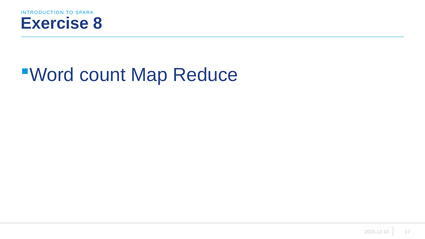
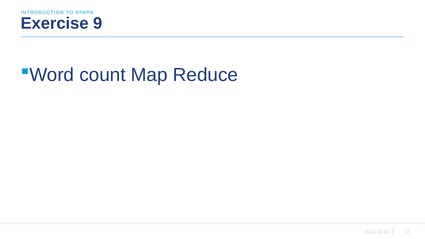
8: 8 -> 9 (98, 23)
